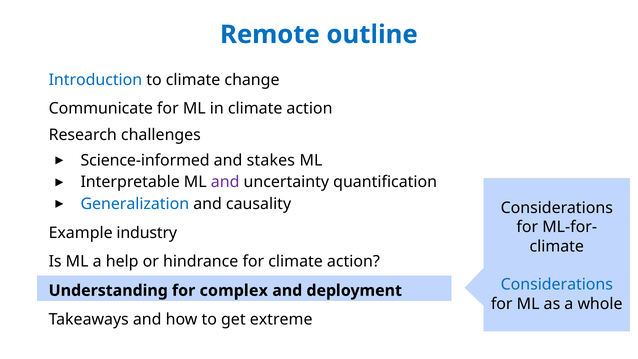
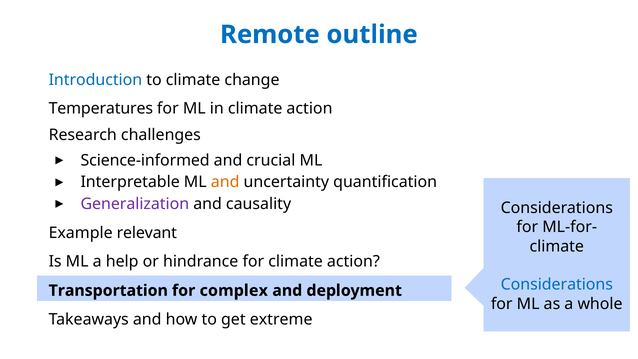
Communicate: Communicate -> Temperatures (101, 109)
stakes: stakes -> crucial (271, 160)
and colour: purple -> orange (225, 182)
Generalization colour: blue -> purple (135, 204)
industry: industry -> relevant (147, 233)
Understanding: Understanding -> Transportation (108, 291)
